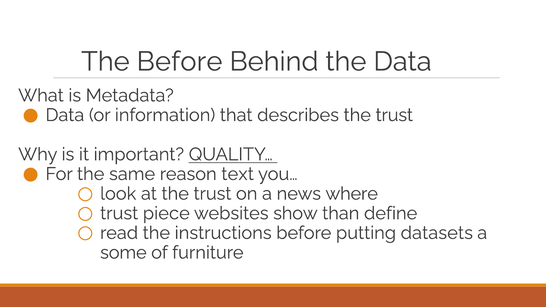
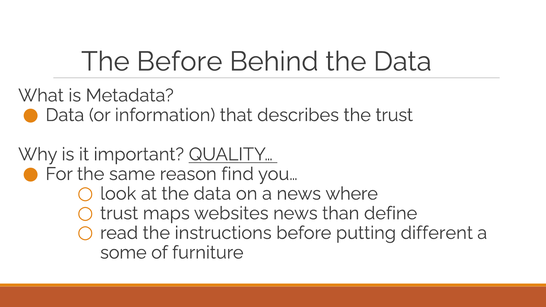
text: text -> find (238, 174)
at the trust: trust -> data (212, 194)
piece: piece -> maps (166, 213)
websites show: show -> news (295, 213)
datasets: datasets -> different (437, 233)
